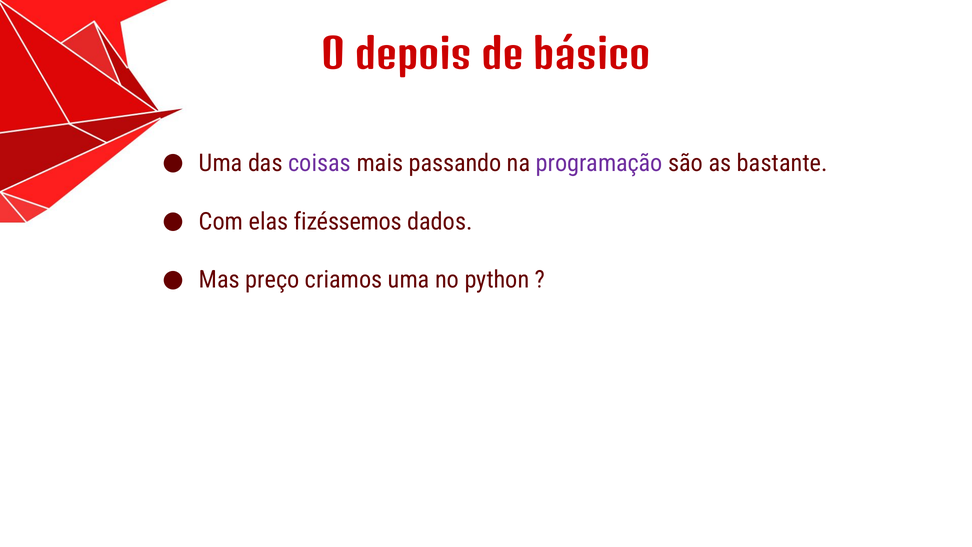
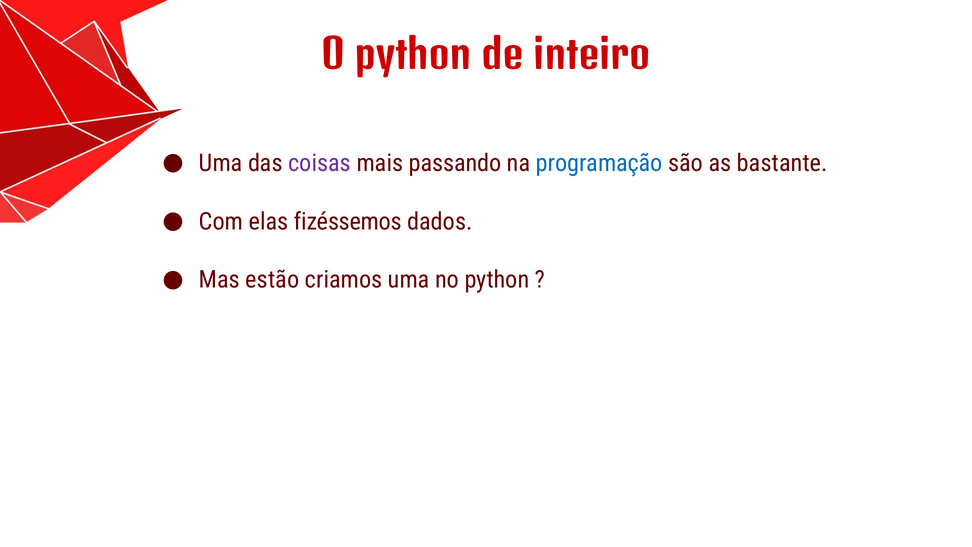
O depois: depois -> python (413, 56)
básico: básico -> inteiro (592, 56)
programação colour: purple -> blue (599, 163)
preço: preço -> estão (272, 280)
